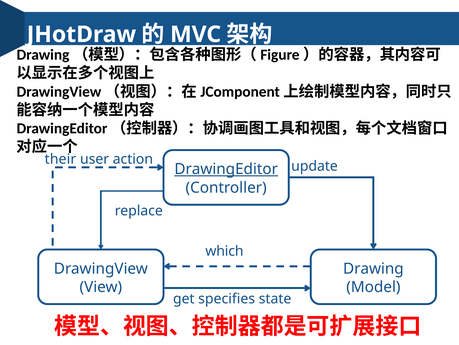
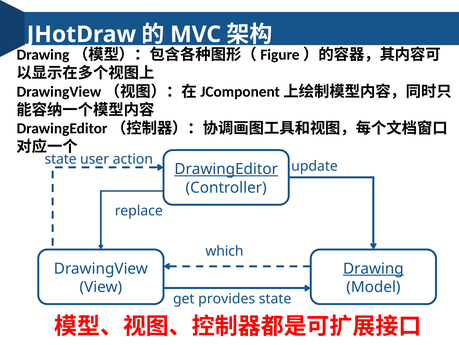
their: their -> state (61, 159)
Drawing underline: none -> present (373, 268)
specifies: specifies -> provides (227, 298)
